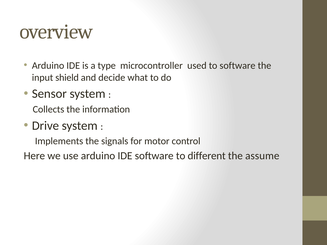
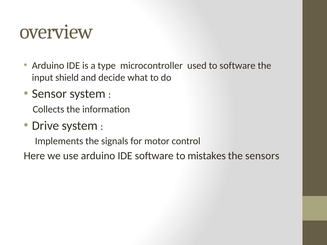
different: different -> mistakes (207, 156)
assume: assume -> sensors (262, 156)
